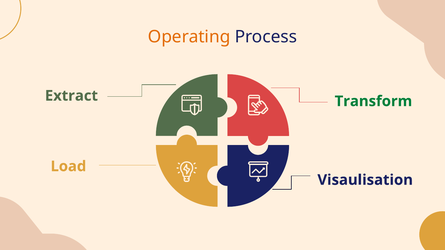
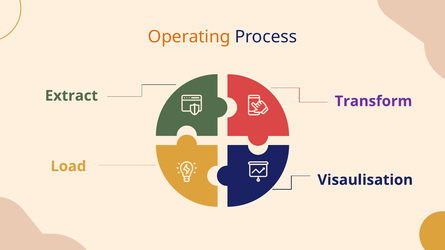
Transform colour: green -> purple (373, 101)
